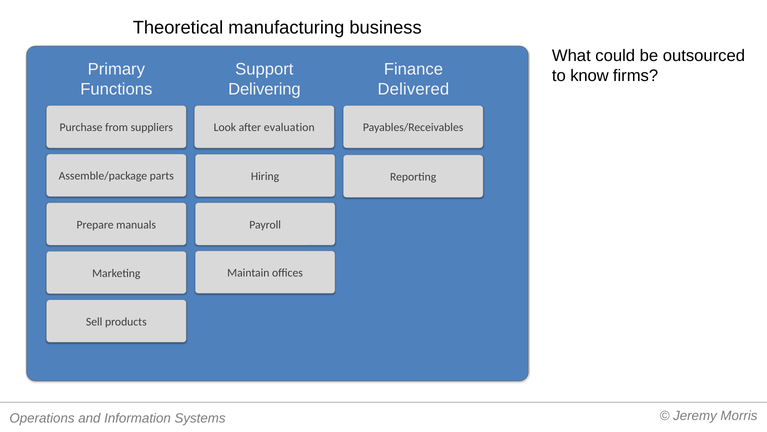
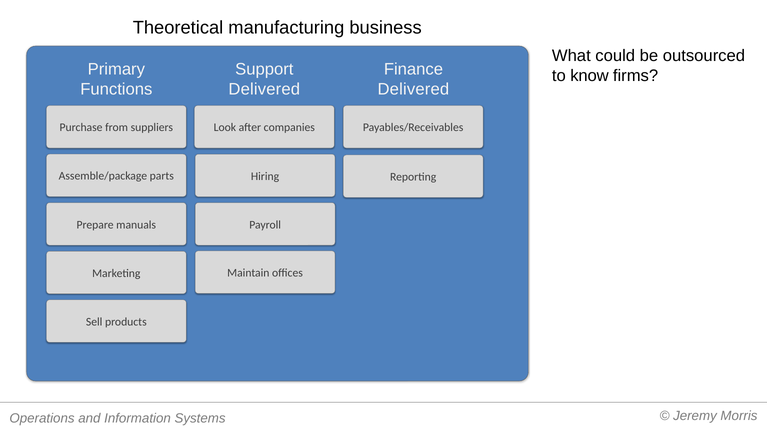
Delivering: Delivering -> Delivered (264, 89)
evaluation: evaluation -> companies (289, 127)
